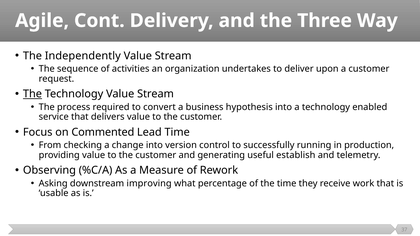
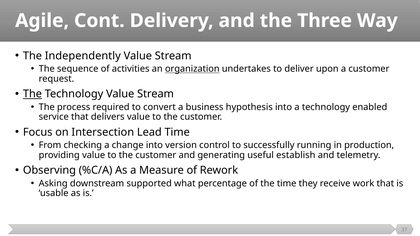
organization underline: none -> present (192, 69)
Commented: Commented -> Intersection (103, 132)
improving: improving -> supported (149, 184)
